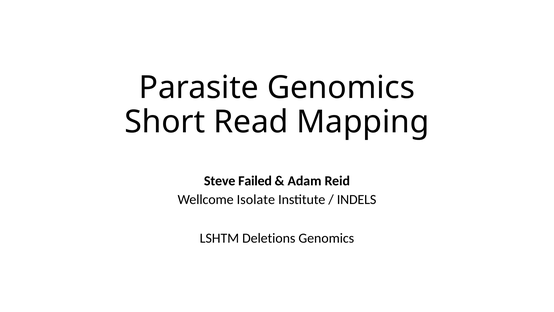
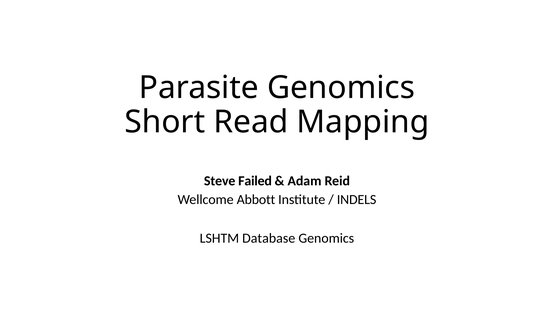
Isolate: Isolate -> Abbott (256, 199)
Deletions: Deletions -> Database (269, 238)
